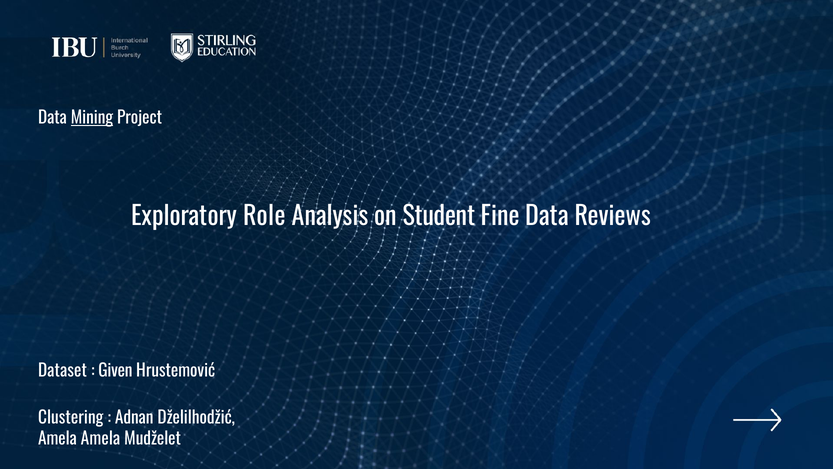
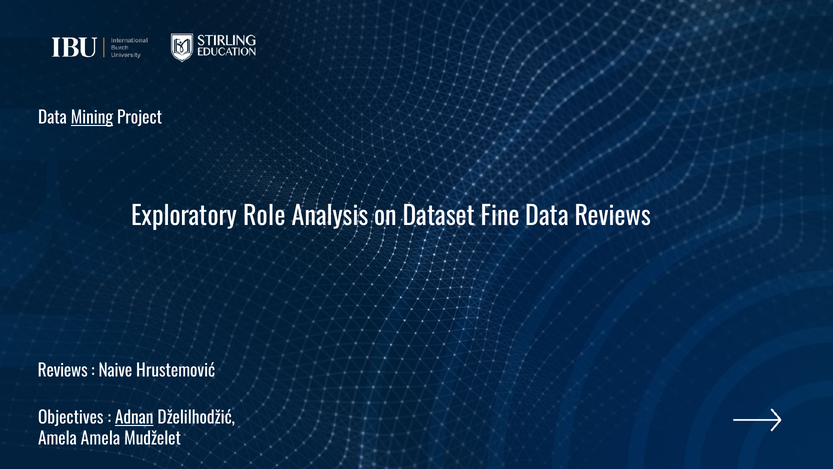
Student: Student -> Dataset (439, 217)
Dataset: Dataset -> Reviews (63, 371)
Given: Given -> Naive (115, 371)
Clustering: Clustering -> Objectives (71, 418)
Adnan underline: none -> present (134, 418)
